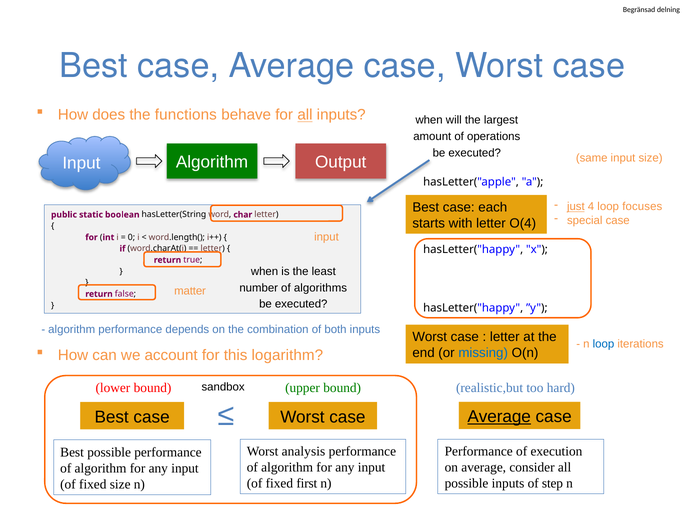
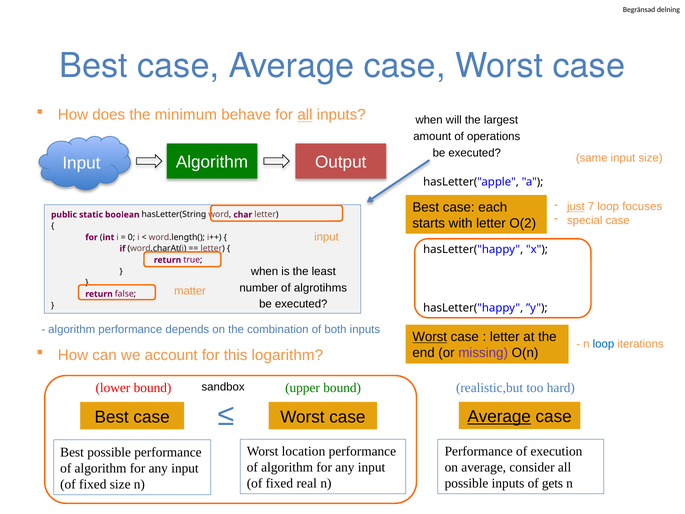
functions: functions -> minimum (186, 115)
4: 4 -> 7 (591, 206)
O(4: O(4 -> O(2 (523, 223)
algorithms: algorithms -> algrotihms (320, 288)
Worst underline: none -> present (430, 337)
missing colour: blue -> purple (483, 353)
analysis: analysis -> location (303, 451)
first: first -> real (307, 483)
step: step -> gets (553, 483)
